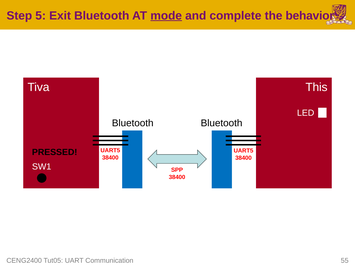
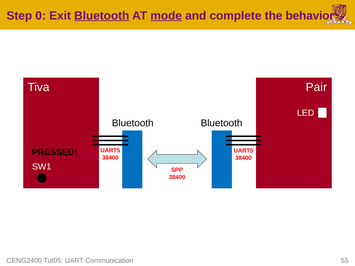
5: 5 -> 0 (41, 16)
Bluetooth underline: none -> present (102, 16)
This: This -> Pair (316, 87)
